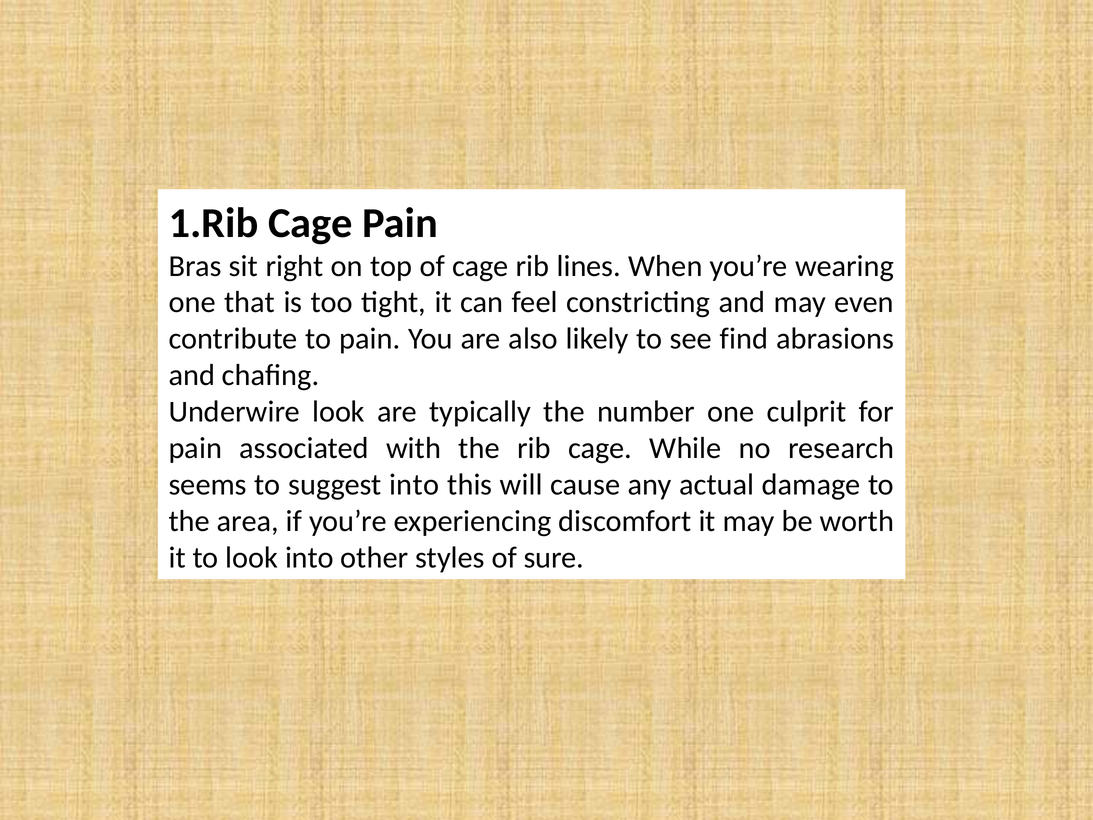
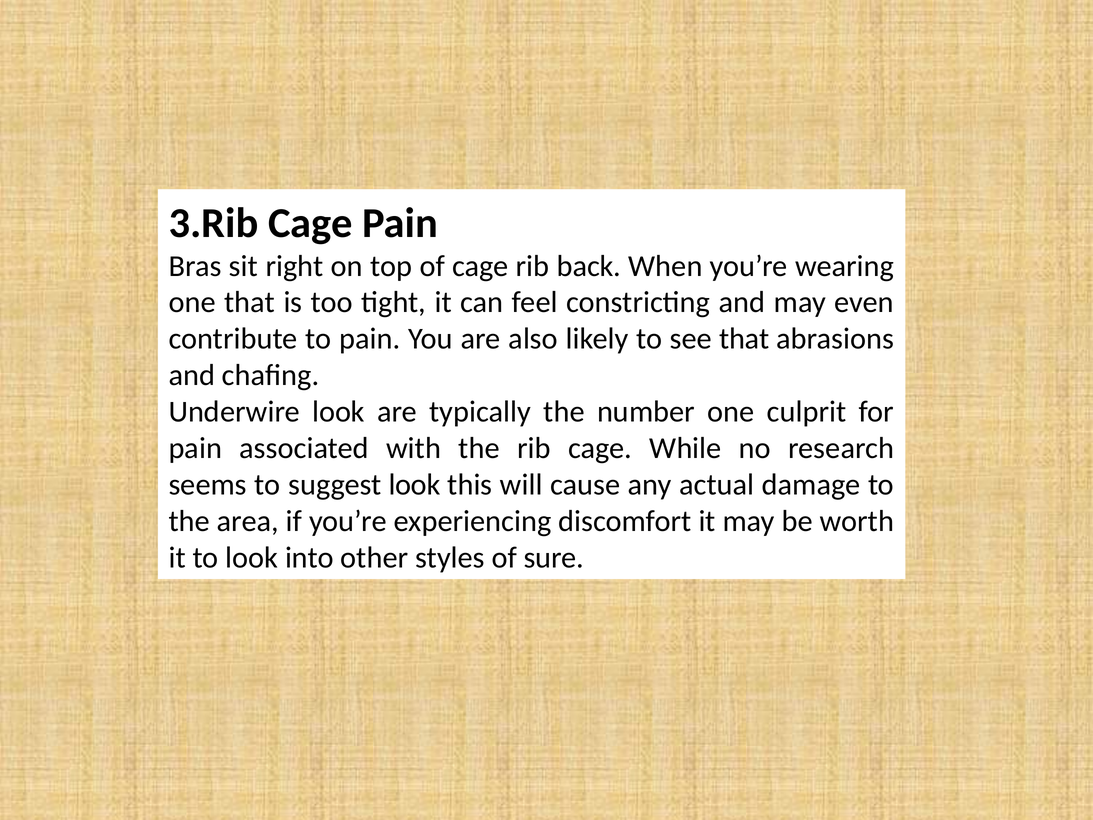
1.Rib: 1.Rib -> 3.Rib (214, 223)
lines: lines -> back (589, 266)
see find: find -> that (744, 339)
suggest into: into -> look (414, 485)
